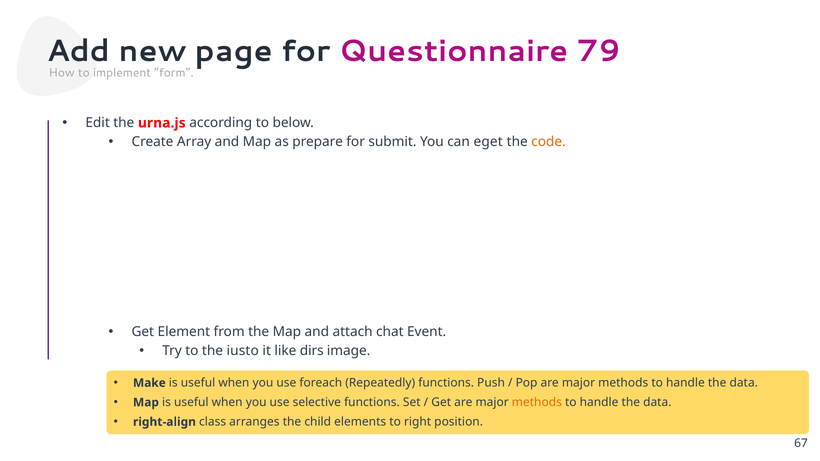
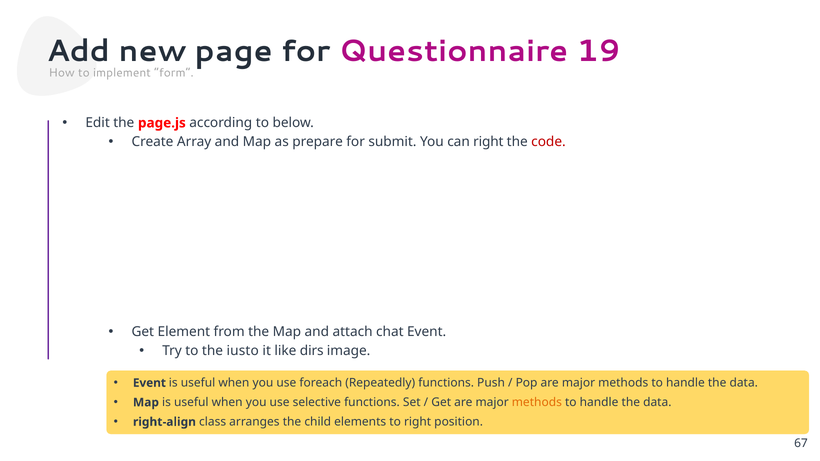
79: 79 -> 19 (599, 51)
urna.js: urna.js -> page.js (162, 123)
can eget: eget -> right (488, 142)
code colour: orange -> red (548, 142)
Make: Make -> Event (149, 383)
